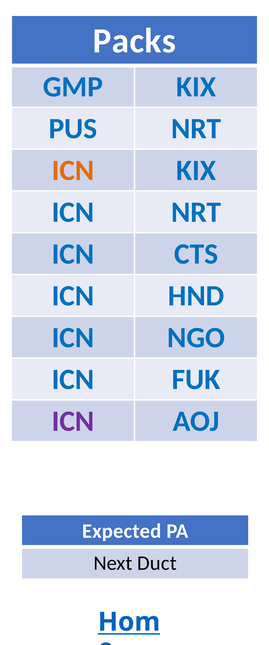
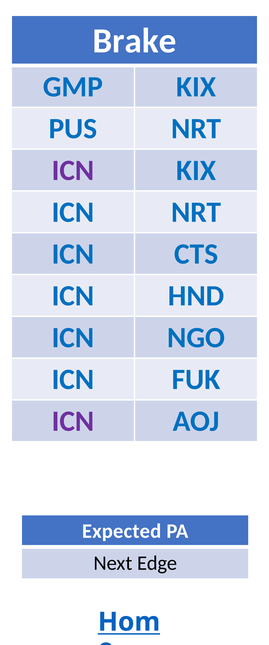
Packs: Packs -> Brake (134, 41)
ICN colour: orange -> purple (73, 170)
Duct: Duct -> Edge (157, 562)
